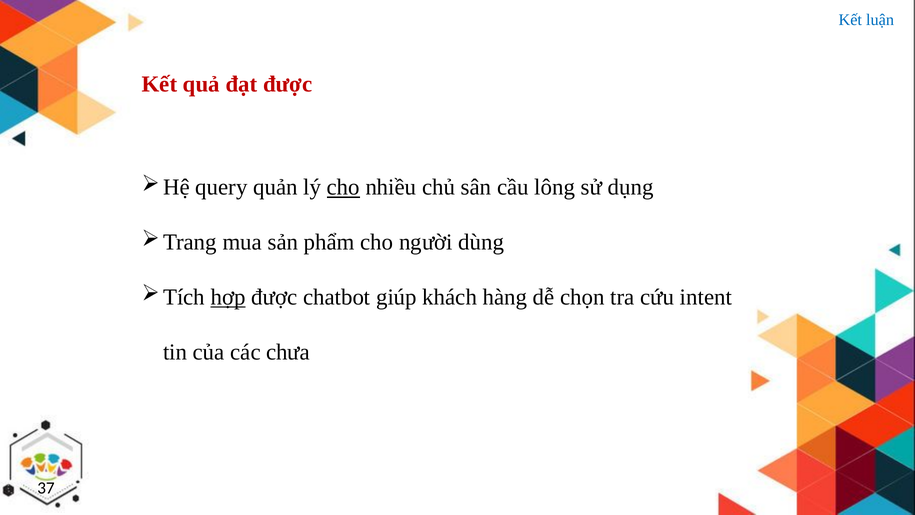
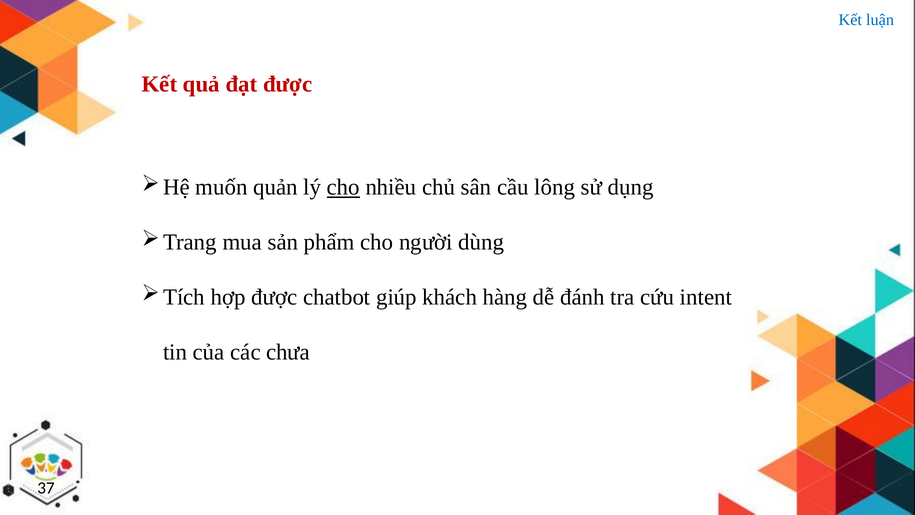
query: query -> muốn (221, 187)
hợp underline: present -> none (228, 297)
chọn: chọn -> đánh (582, 297)
